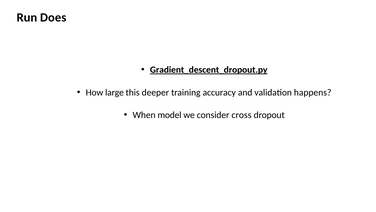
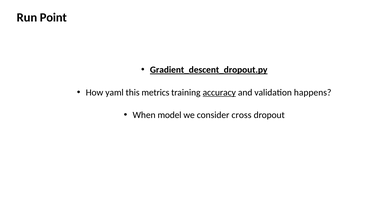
Does: Does -> Point (53, 17)
large: large -> yaml (114, 92)
deeper: deeper -> metrics (155, 92)
accuracy underline: none -> present (219, 92)
